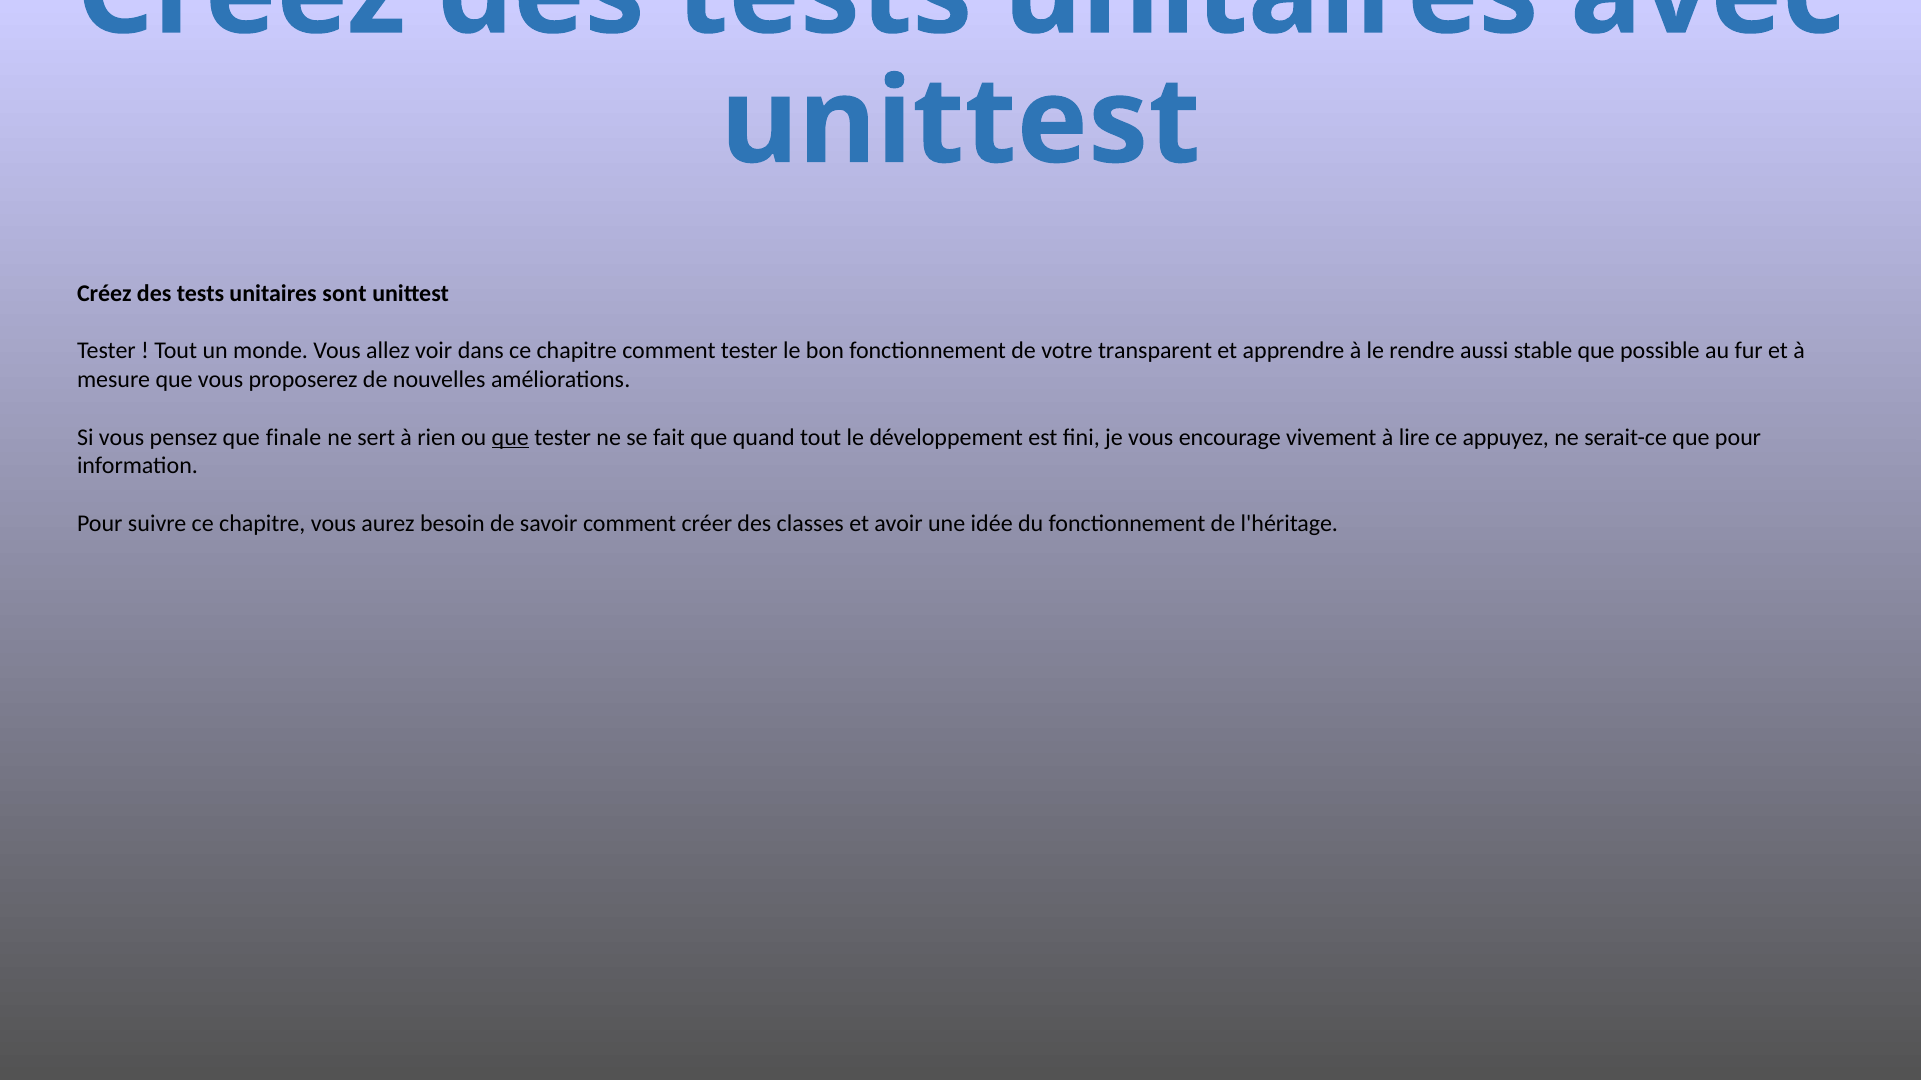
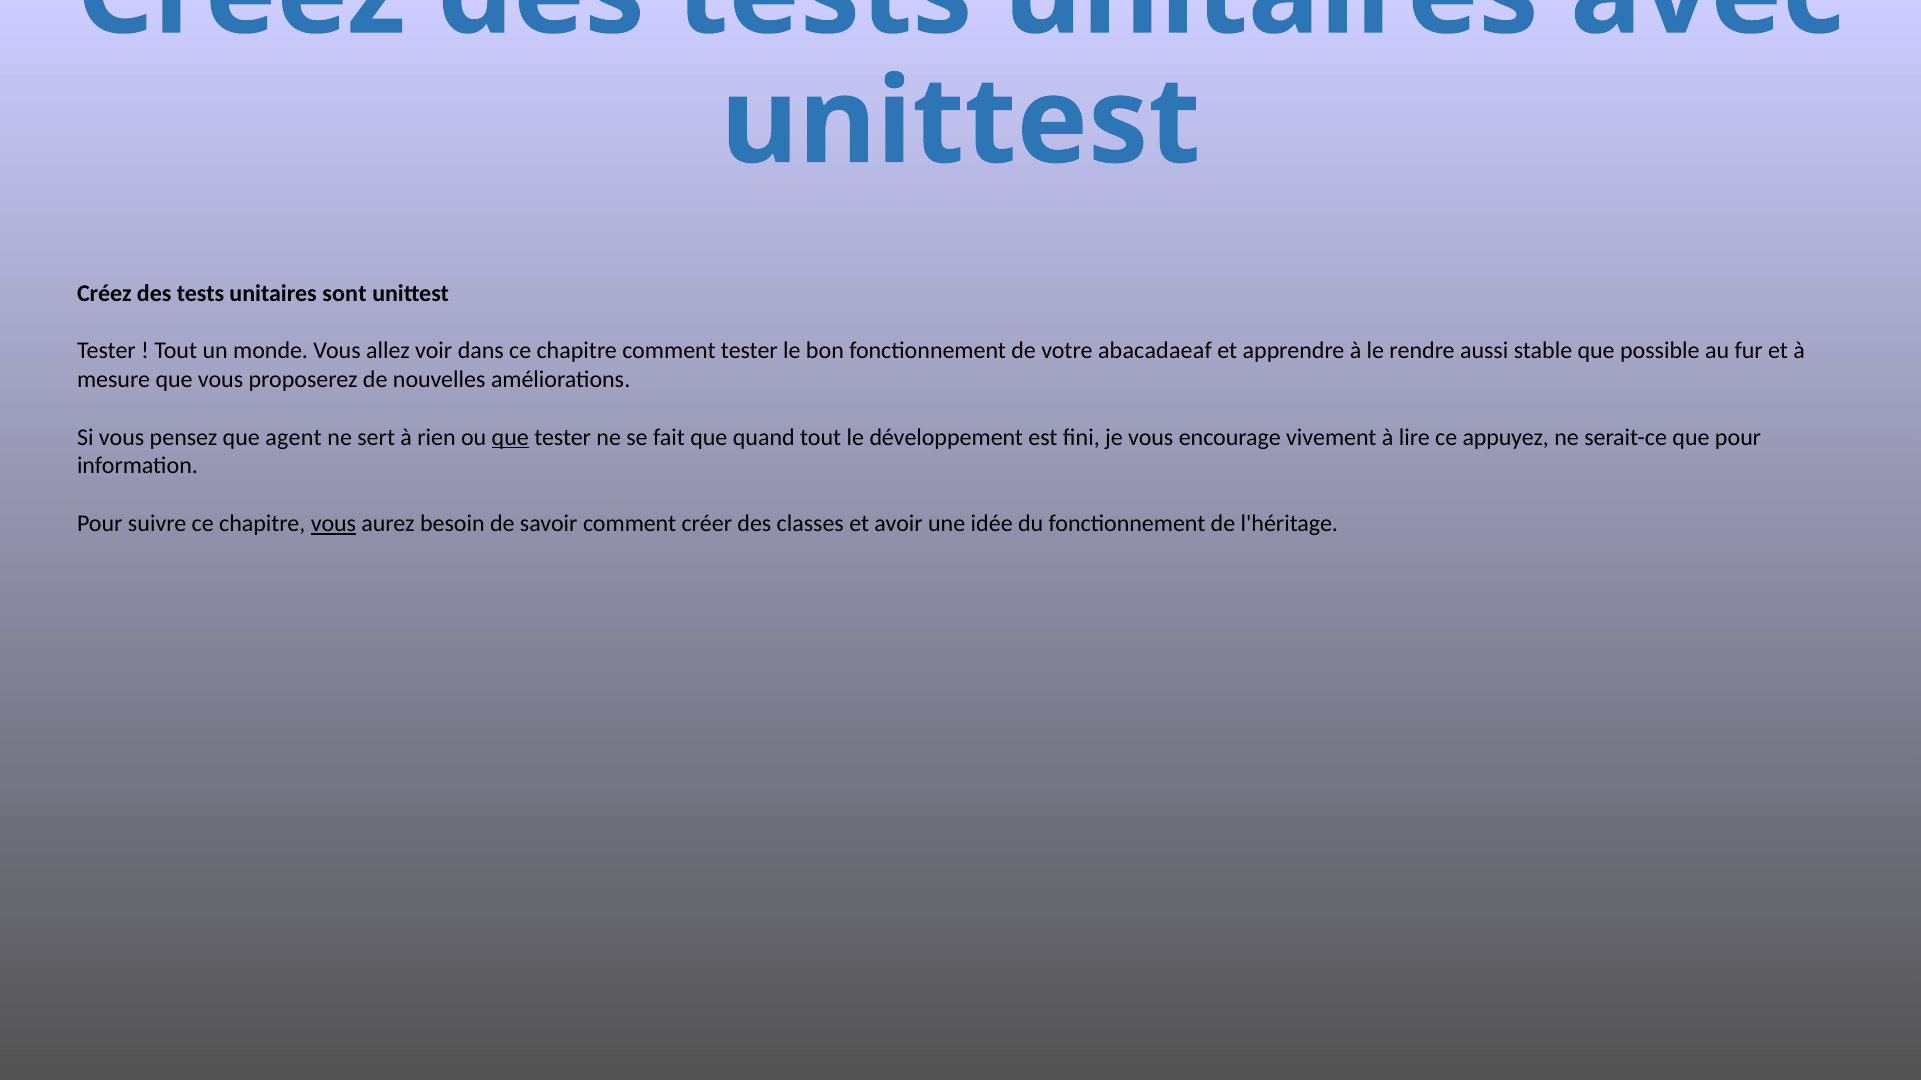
transparent: transparent -> abacadaeaf (1155, 351)
finale: finale -> agent (294, 437)
vous underline: none -> present (333, 524)
